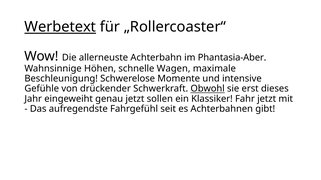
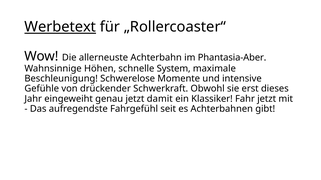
Wagen: Wagen -> System (174, 69)
Obwohl underline: present -> none (208, 89)
sollen: sollen -> damit (160, 99)
